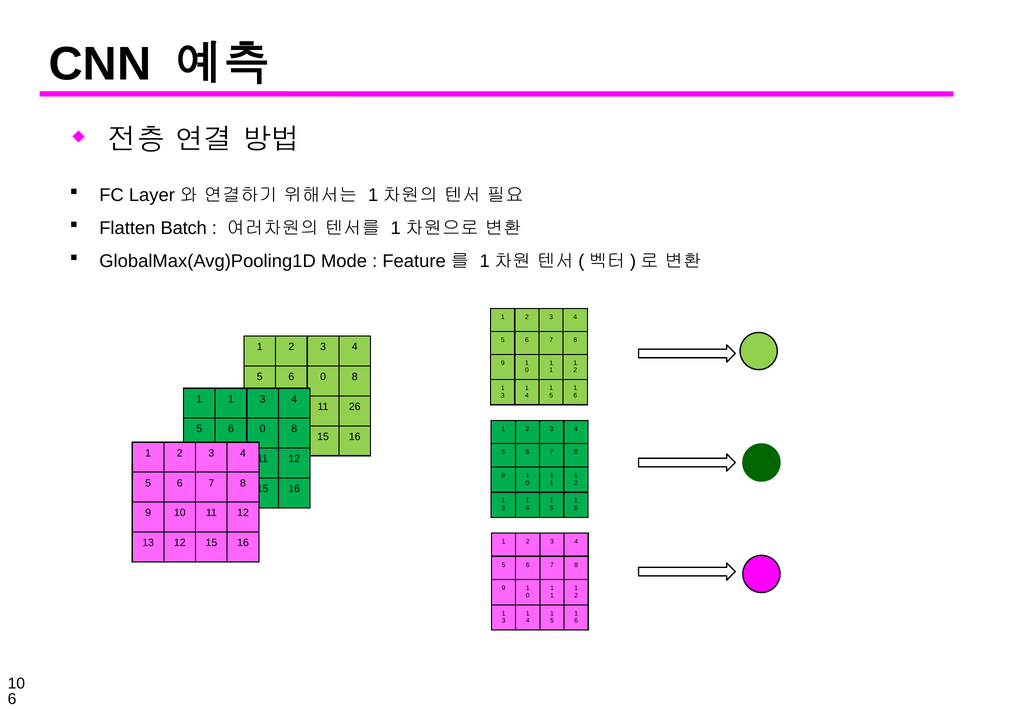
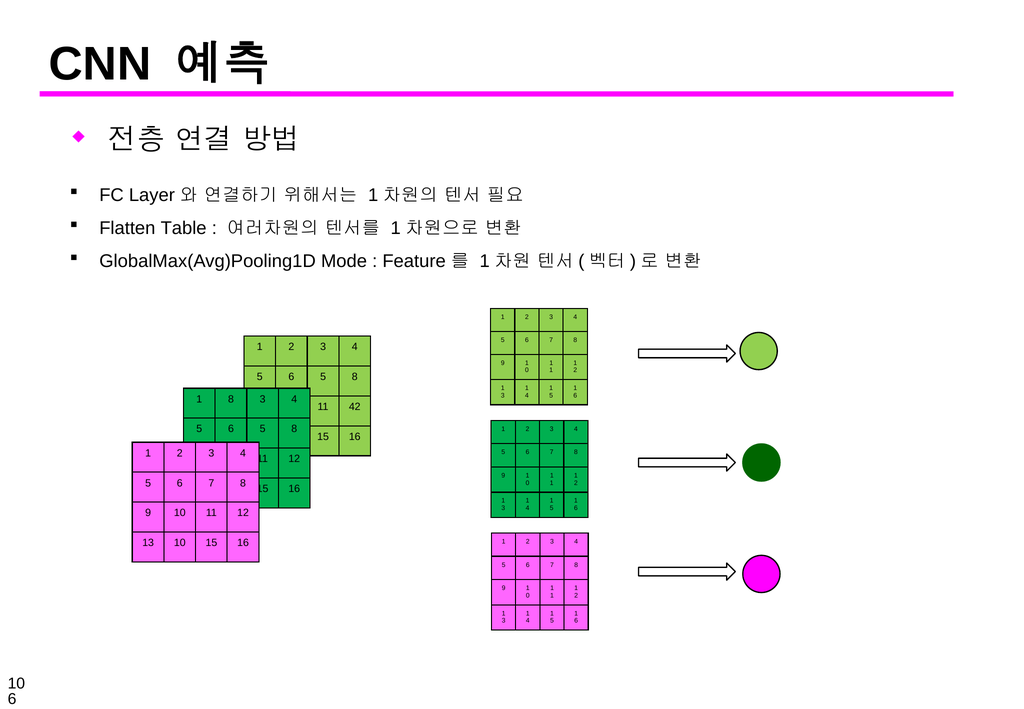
Batch: Batch -> Table (184, 228)
0: 0 -> 5 (323, 377)
1: 1 -> 8 (231, 399)
26: 26 -> 42 (355, 407)
0: 0 -> 5 (263, 429)
13 12: 12 -> 10 (180, 543)
